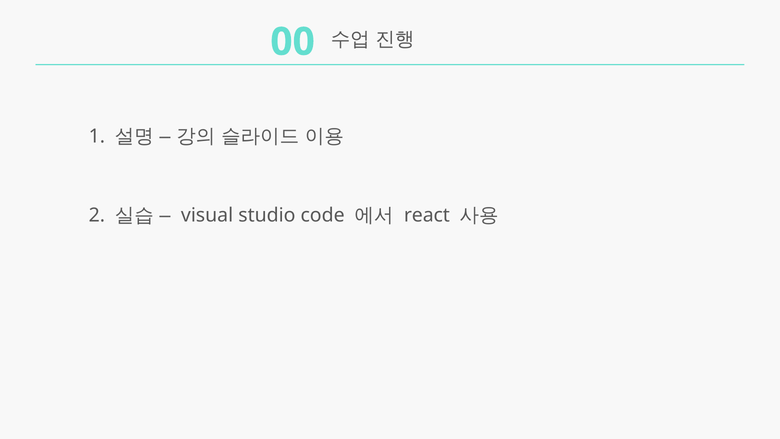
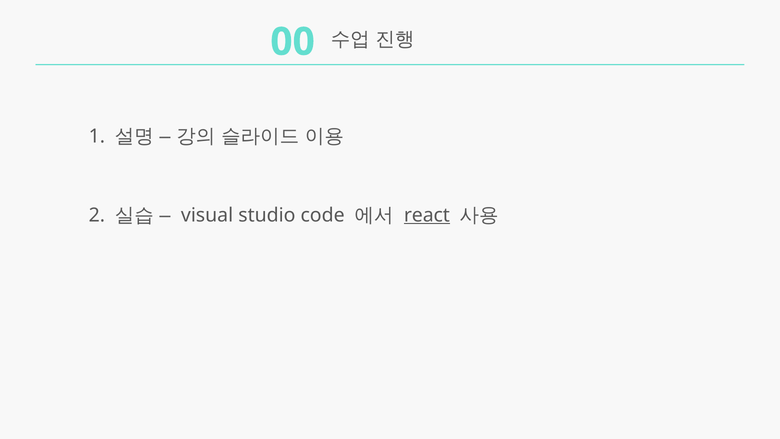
react underline: none -> present (427, 215)
